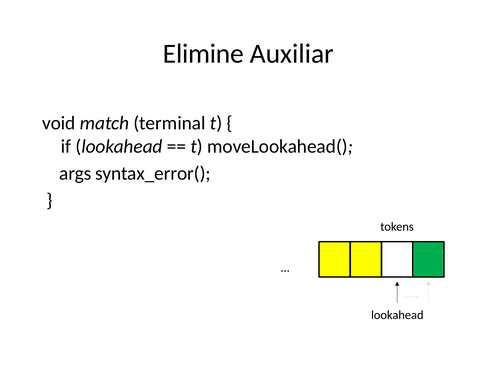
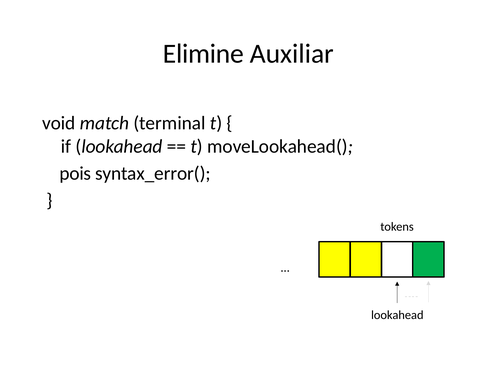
args: args -> pois (75, 173)
